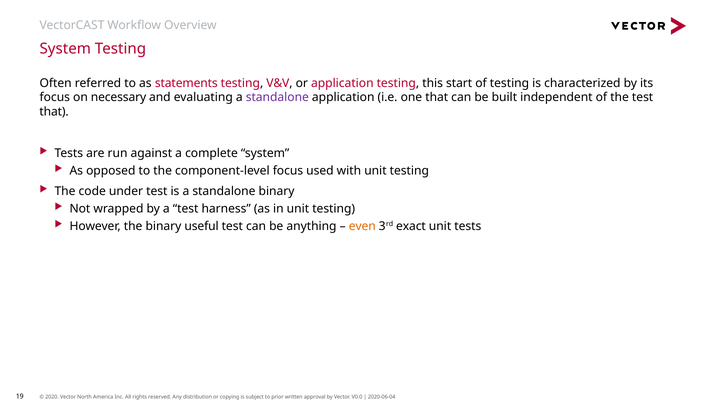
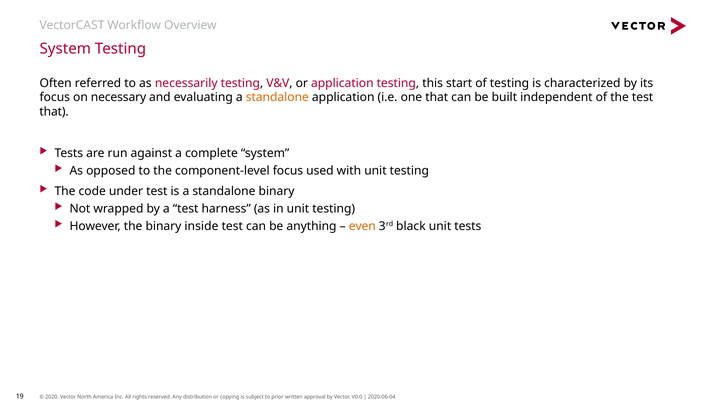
statements: statements -> necessarily (186, 83)
standalone colour: purple -> orange (277, 97)
useful: useful -> inside (201, 226)
exact: exact -> black (411, 226)
